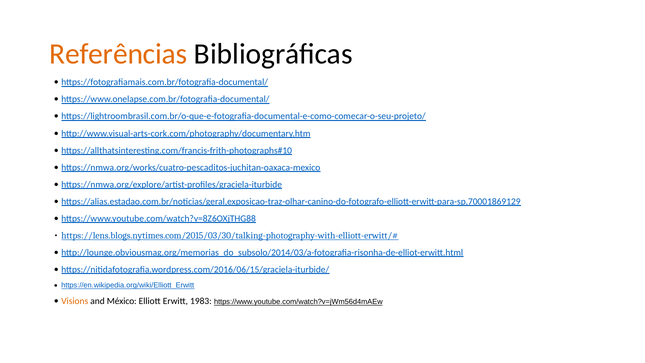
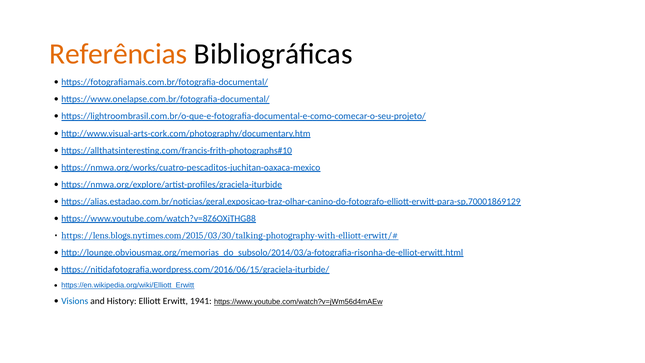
Visions colour: orange -> blue (75, 301)
México: México -> History (122, 301)
1983: 1983 -> 1941 (201, 301)
